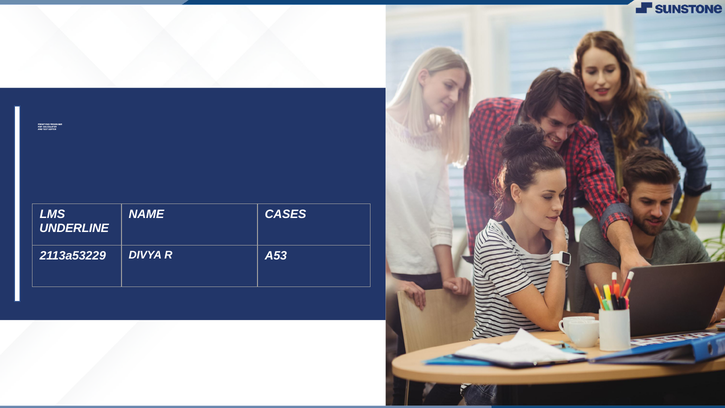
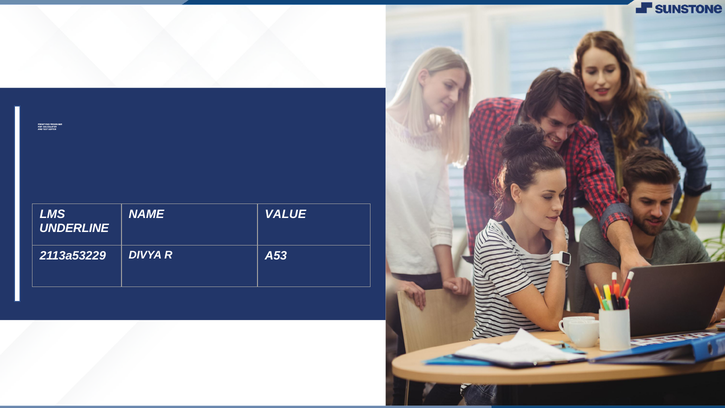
CASES: CASES -> VALUE (285, 214)
